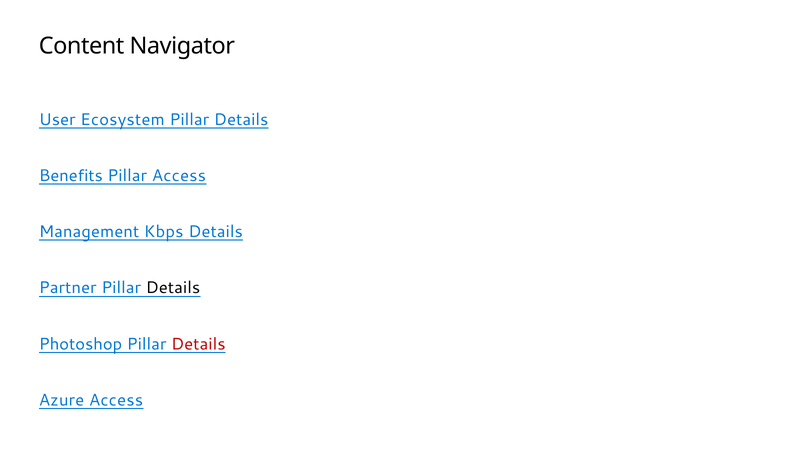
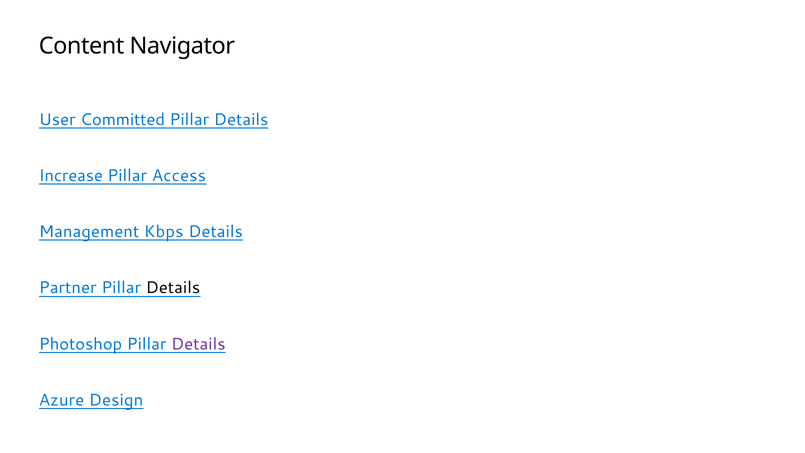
Ecosystem: Ecosystem -> Committed (123, 119)
Benefits: Benefits -> Increase (71, 176)
Details colour: red -> purple (198, 344)
Azure Access: Access -> Design (116, 400)
